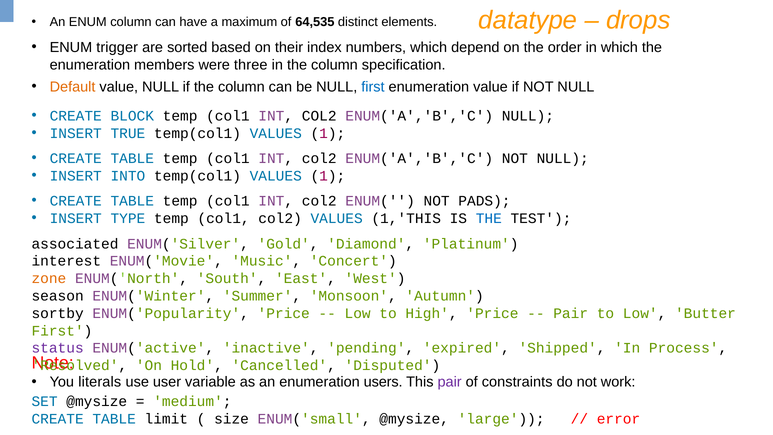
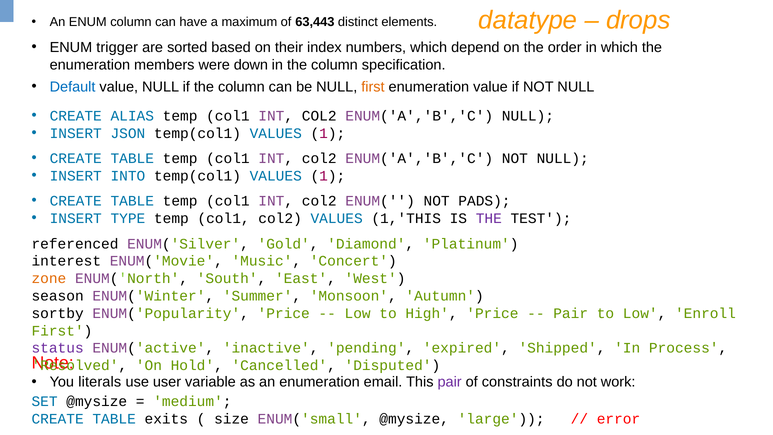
64,535: 64,535 -> 63,443 (315, 22)
three: three -> down (251, 65)
Default colour: orange -> blue (73, 87)
first colour: blue -> orange (373, 87)
BLOCK: BLOCK -> ALIAS (132, 116)
TRUE: TRUE -> JSON (128, 133)
THE colour: blue -> purple (489, 218)
associated: associated -> referenced (75, 244)
Butter: Butter -> Enroll (705, 313)
users: users -> email (383, 382)
limit: limit -> exits (166, 419)
